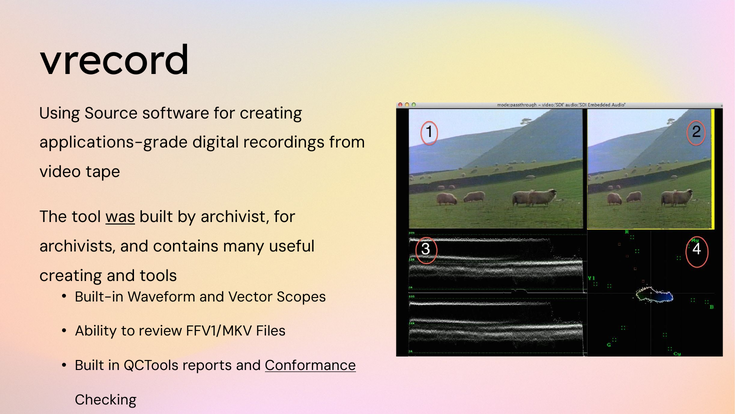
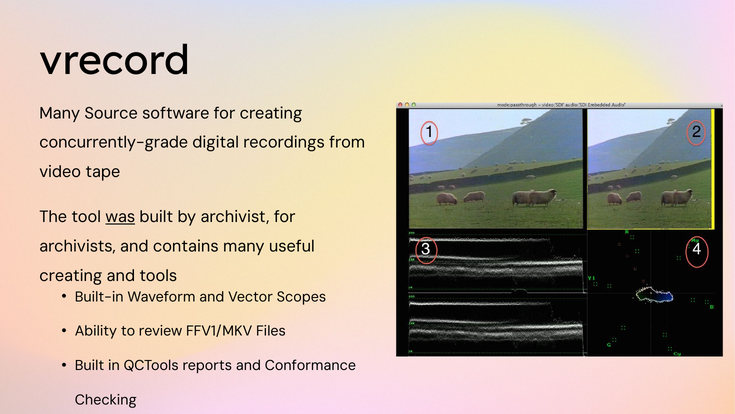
Using: Using -> Many (60, 113)
applications-grade: applications-grade -> concurrently-grade (114, 142)
Conformance underline: present -> none (310, 365)
